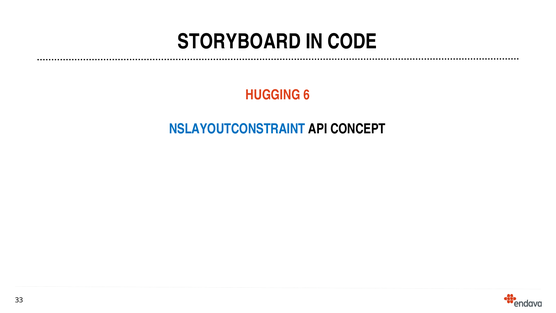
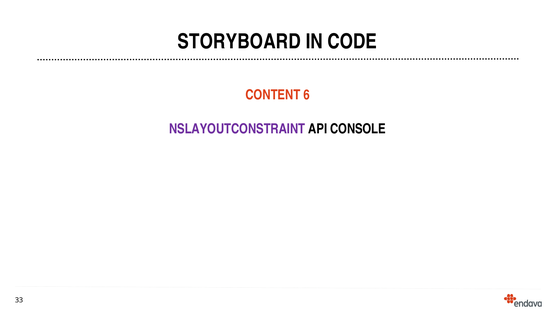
HUGGING: HUGGING -> CONTENT (273, 95)
NSLAYOUTCONSTRAINT colour: blue -> purple (237, 129)
CONCEPT: CONCEPT -> CONSOLE (358, 129)
